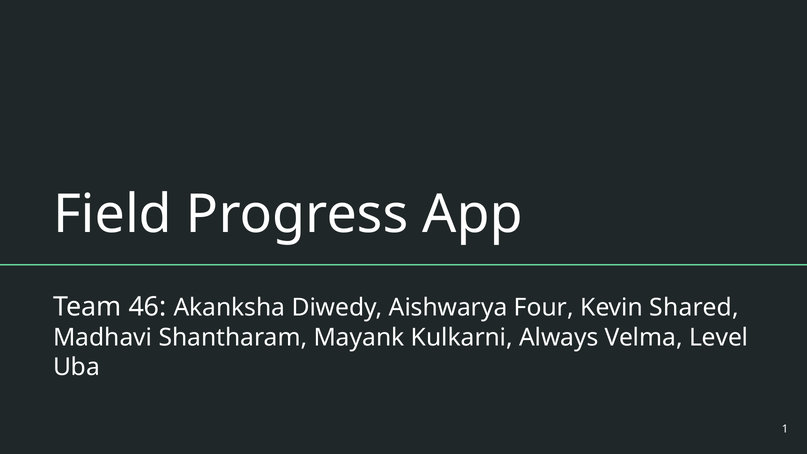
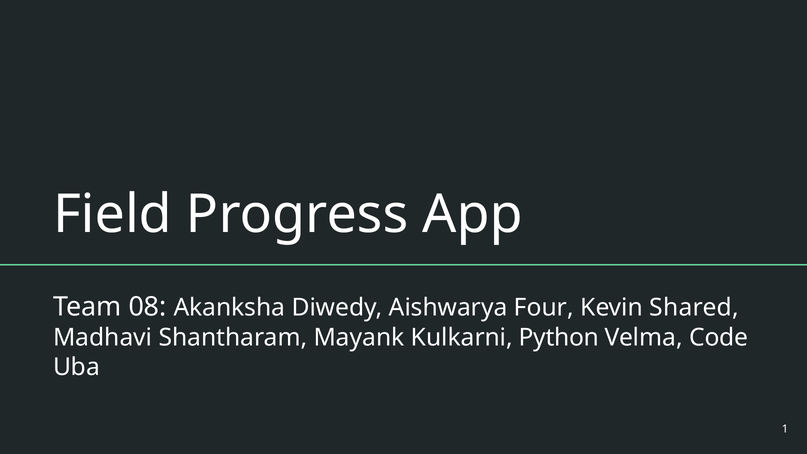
46: 46 -> 08 (148, 307)
Always: Always -> Python (559, 338)
Level: Level -> Code (719, 338)
